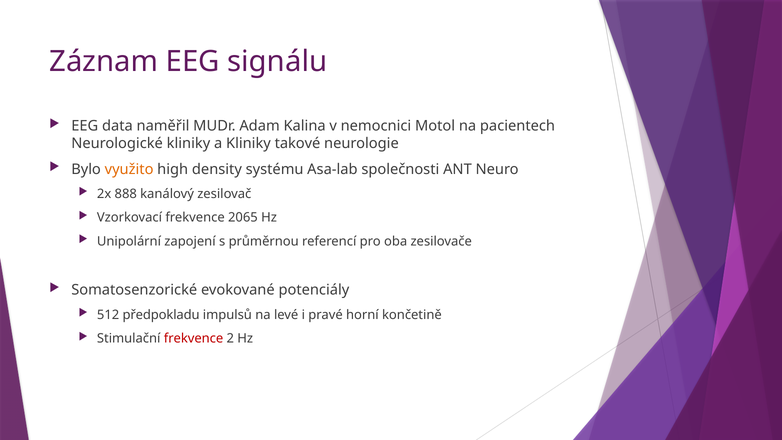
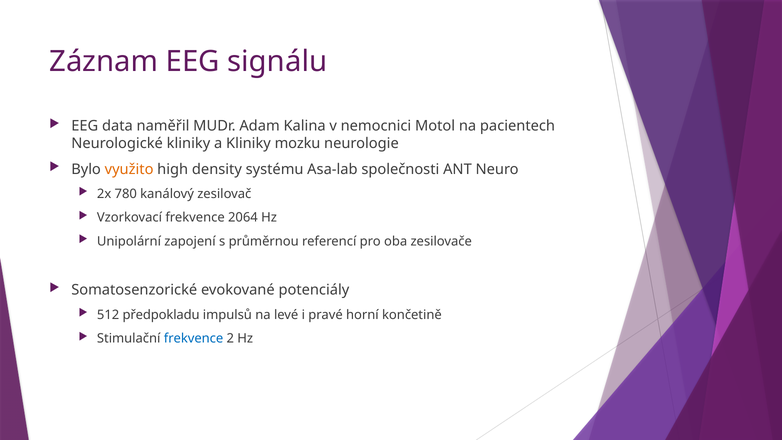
takové: takové -> mozku (298, 143)
888: 888 -> 780 (126, 194)
2065: 2065 -> 2064 (243, 218)
frekvence colour: red -> blue (194, 338)
